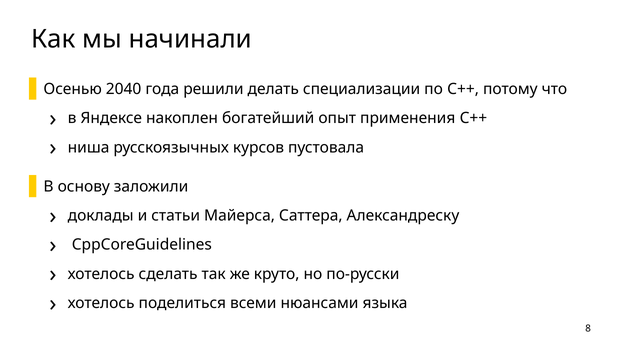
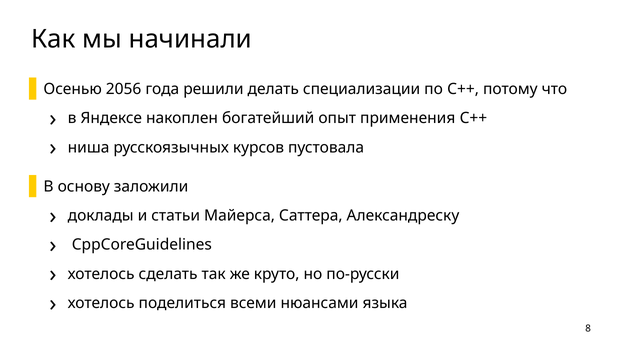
2040: 2040 -> 2056 (124, 89)
